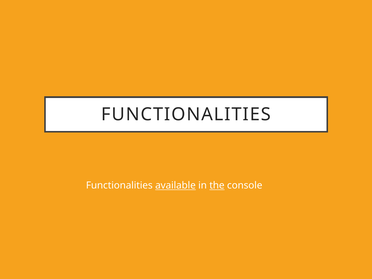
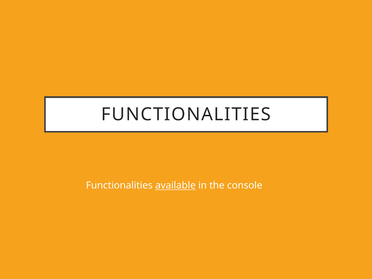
the underline: present -> none (217, 186)
